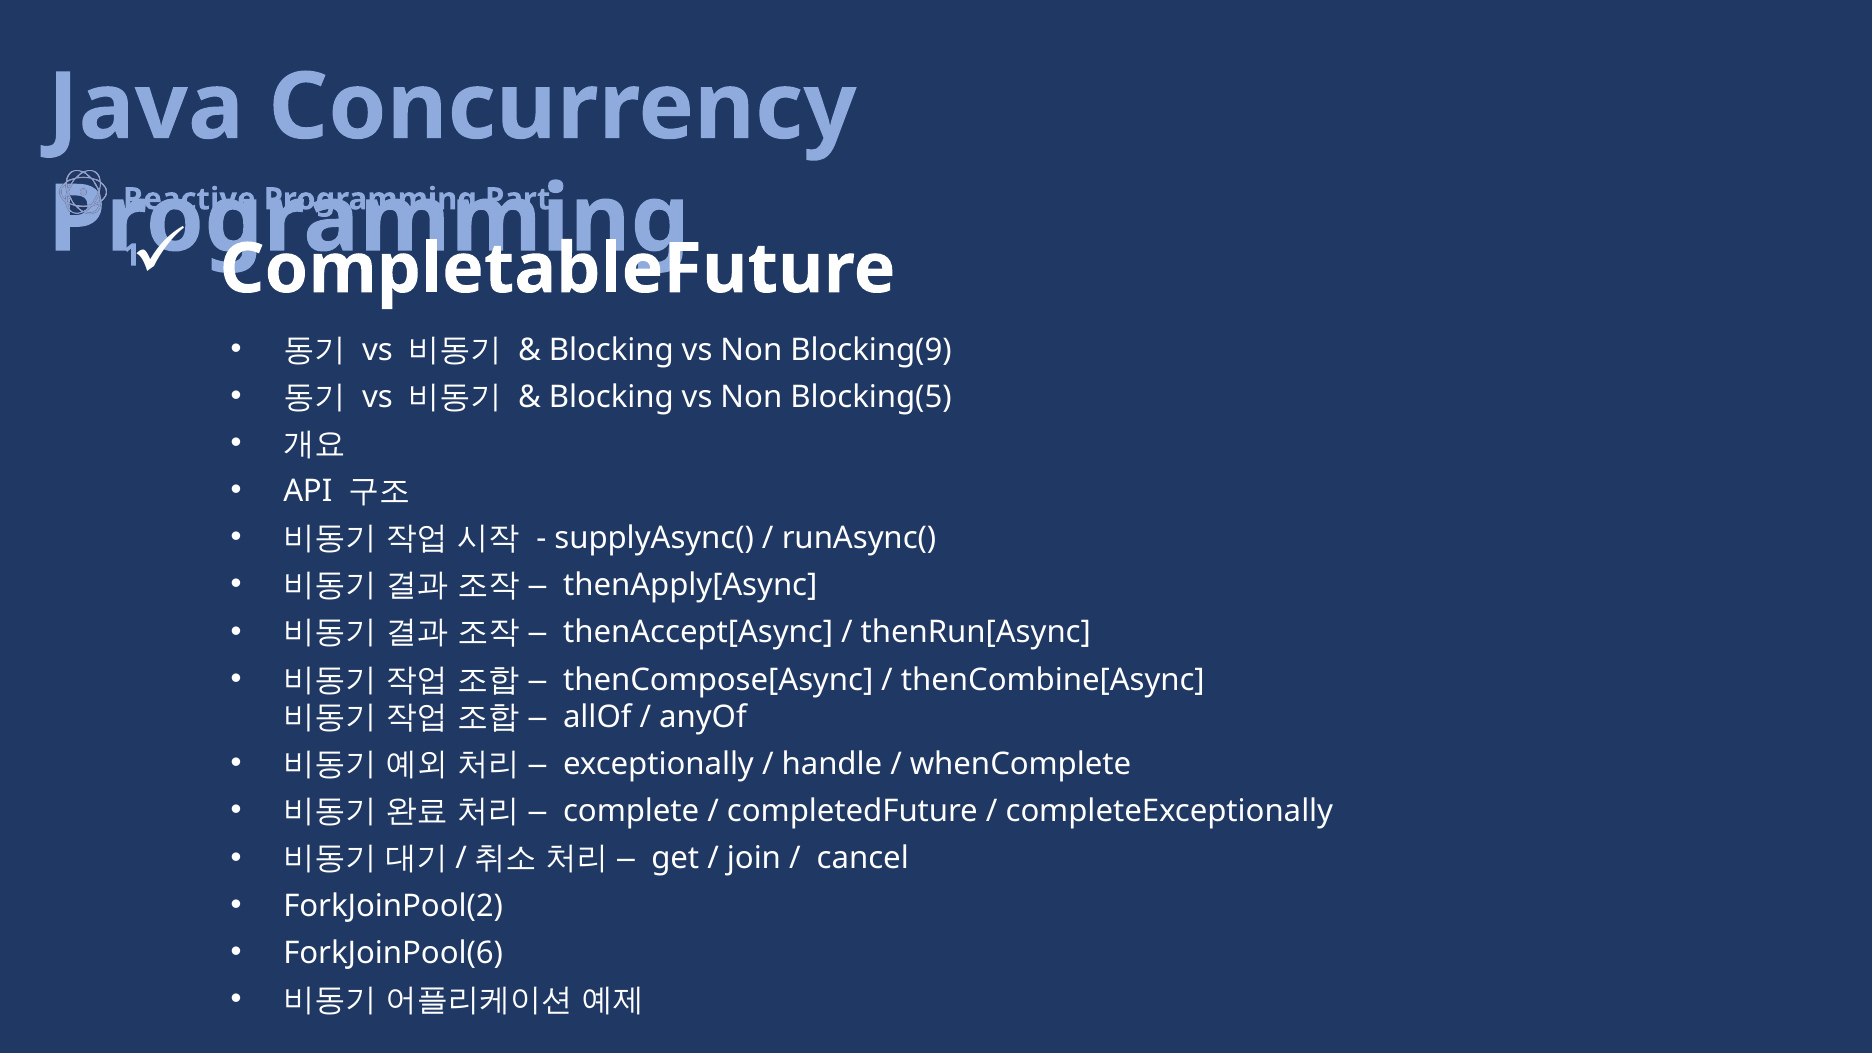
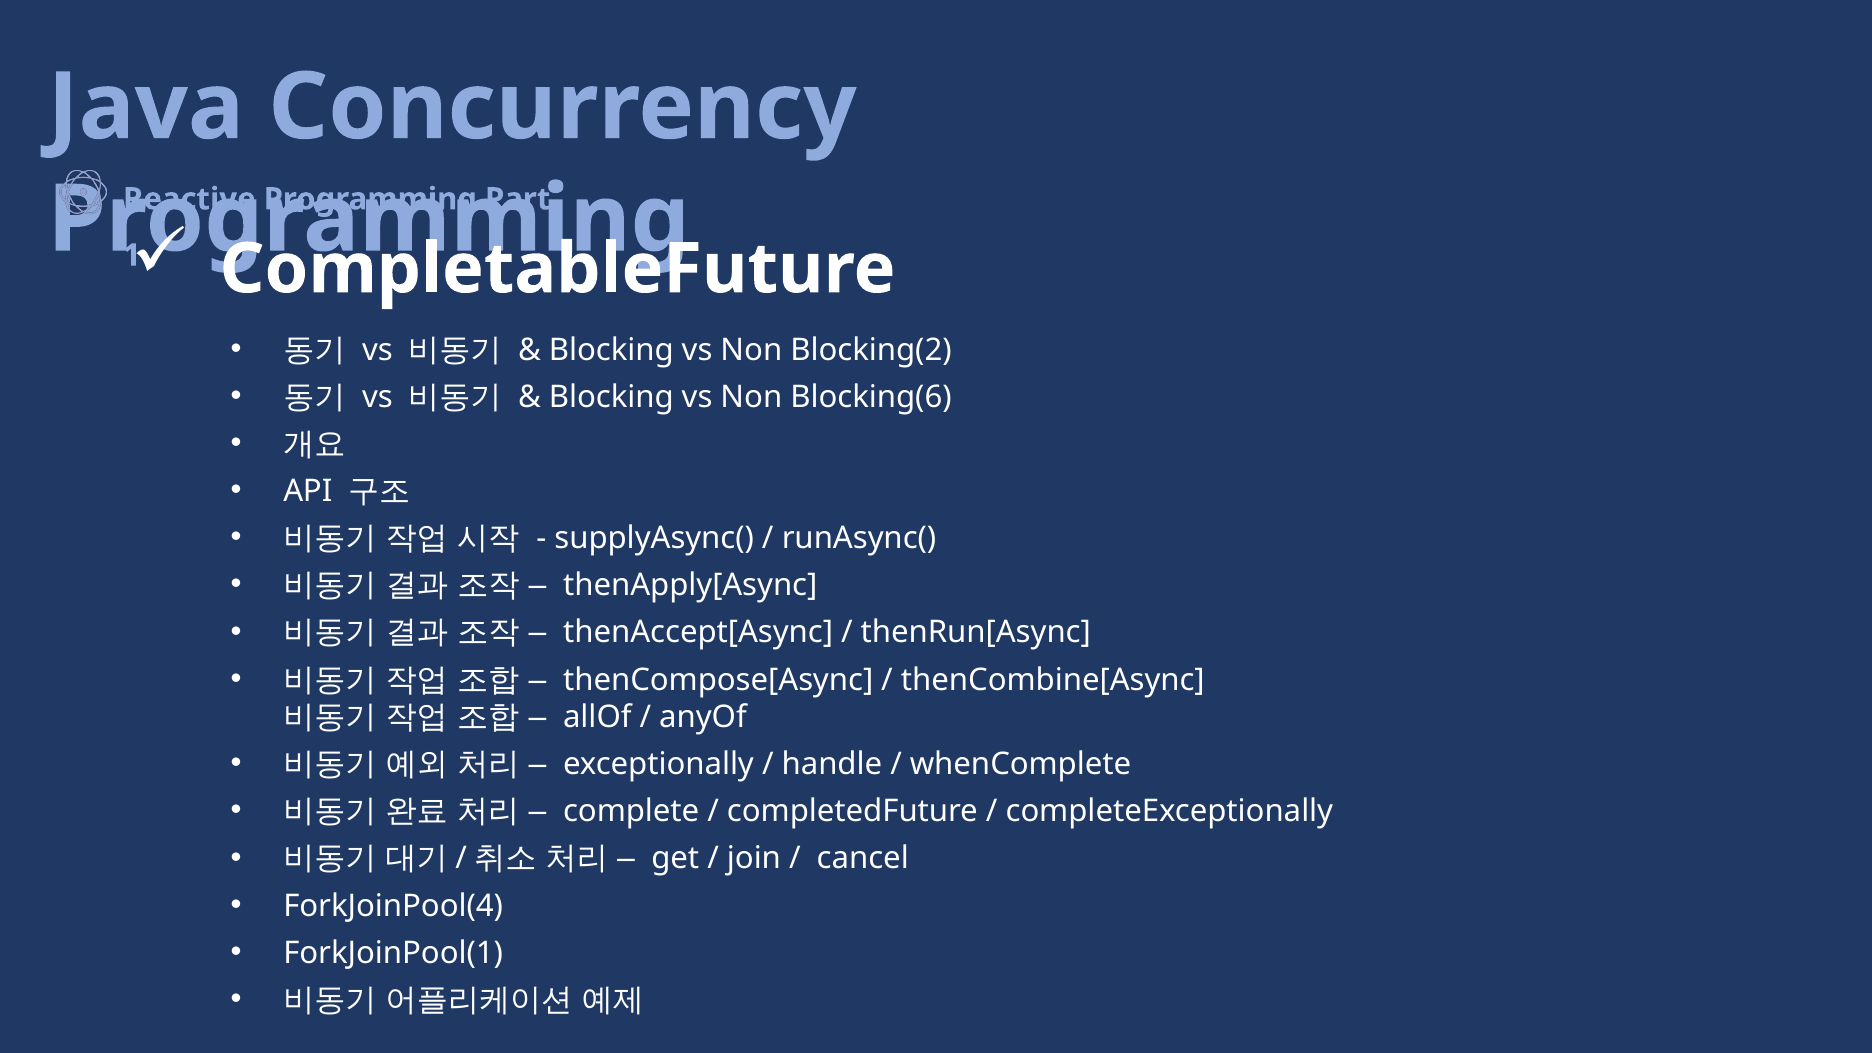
Blocking(9: Blocking(9 -> Blocking(2 (871, 350)
Blocking(5: Blocking(5 -> Blocking(6 (871, 397)
ForkJoinPool(2: ForkJoinPool(2 -> ForkJoinPool(4 (393, 906)
ForkJoinPool(6: ForkJoinPool(6 -> ForkJoinPool(1 (393, 953)
